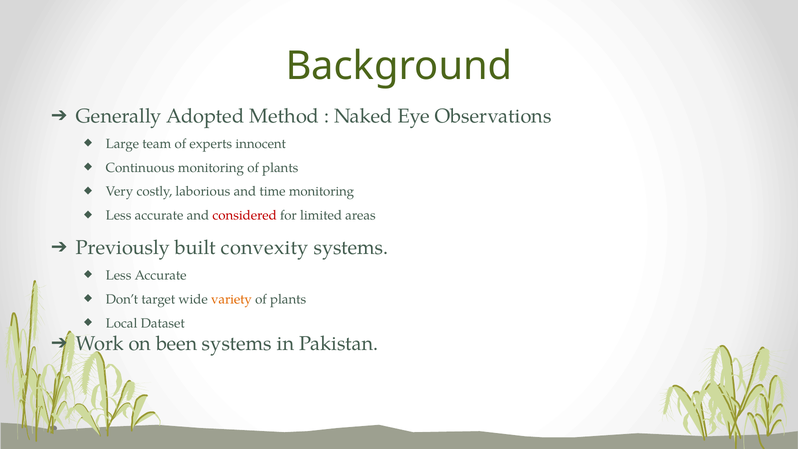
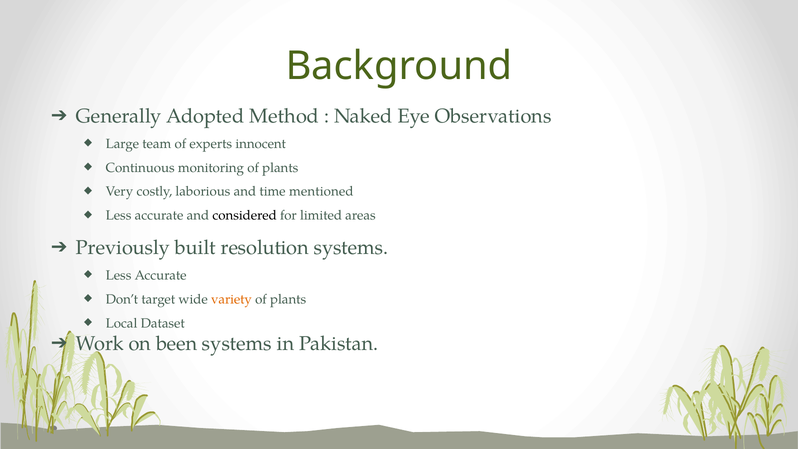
time monitoring: monitoring -> mentioned (321, 192)
considered colour: red -> black (245, 215)
convexity: convexity -> resolution (265, 248)
